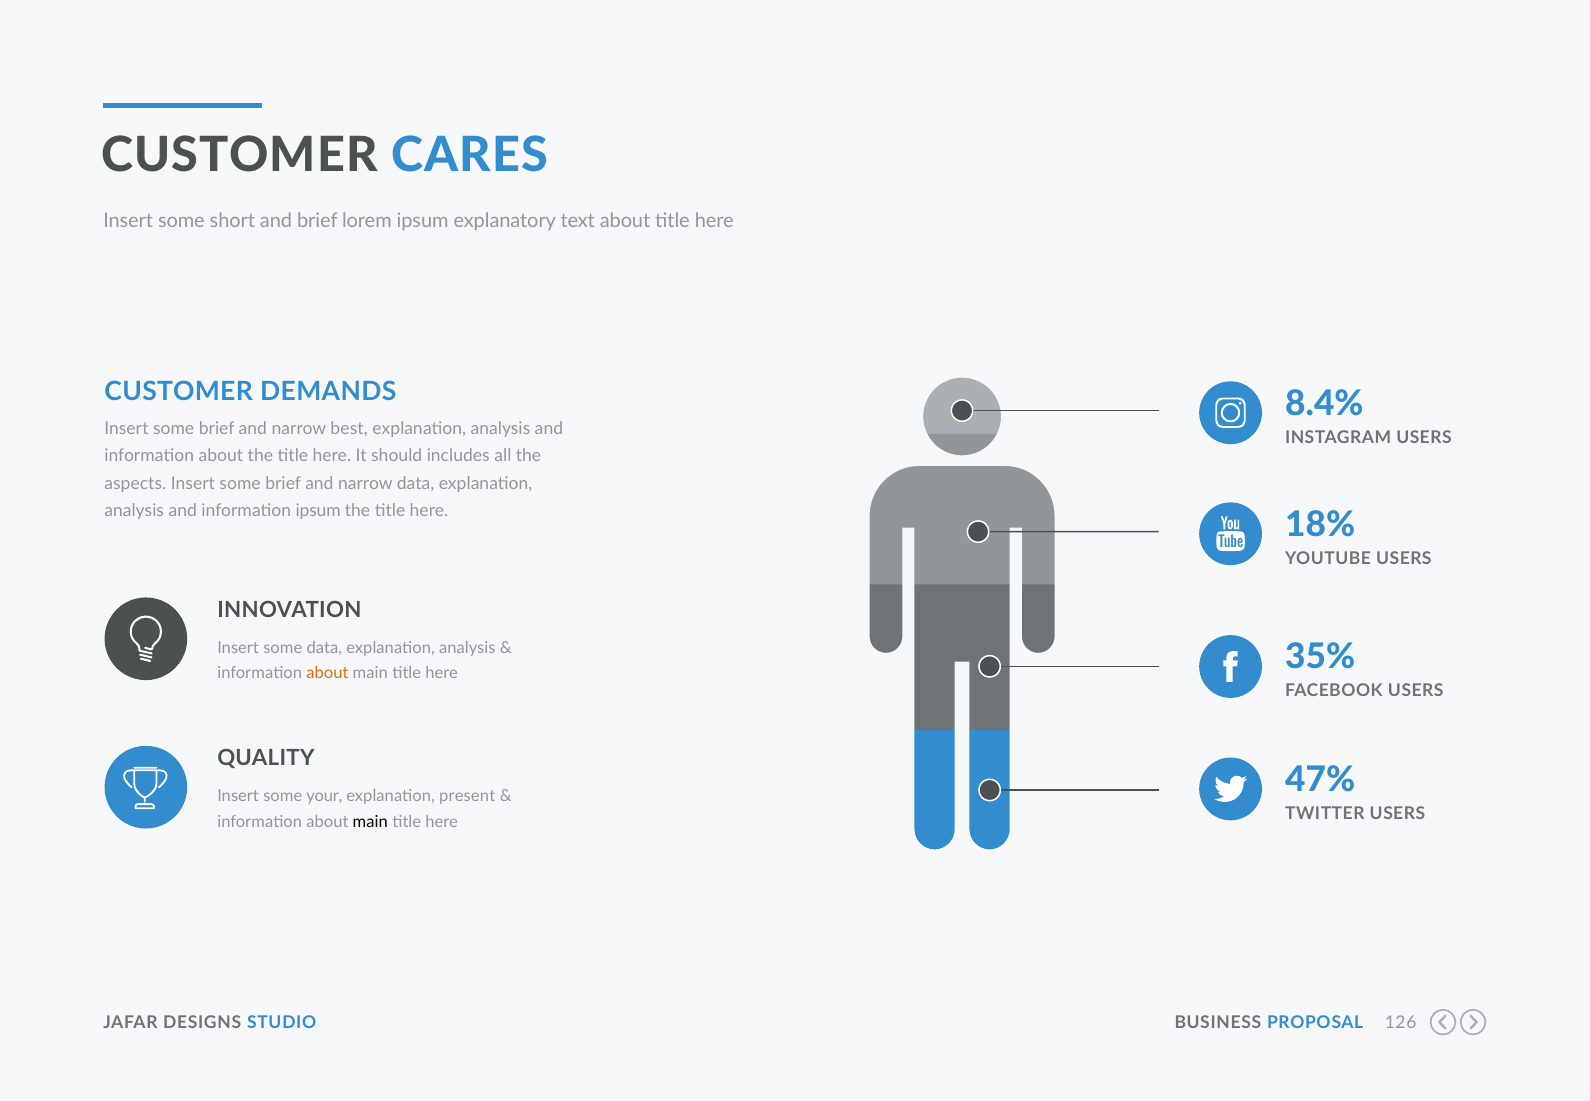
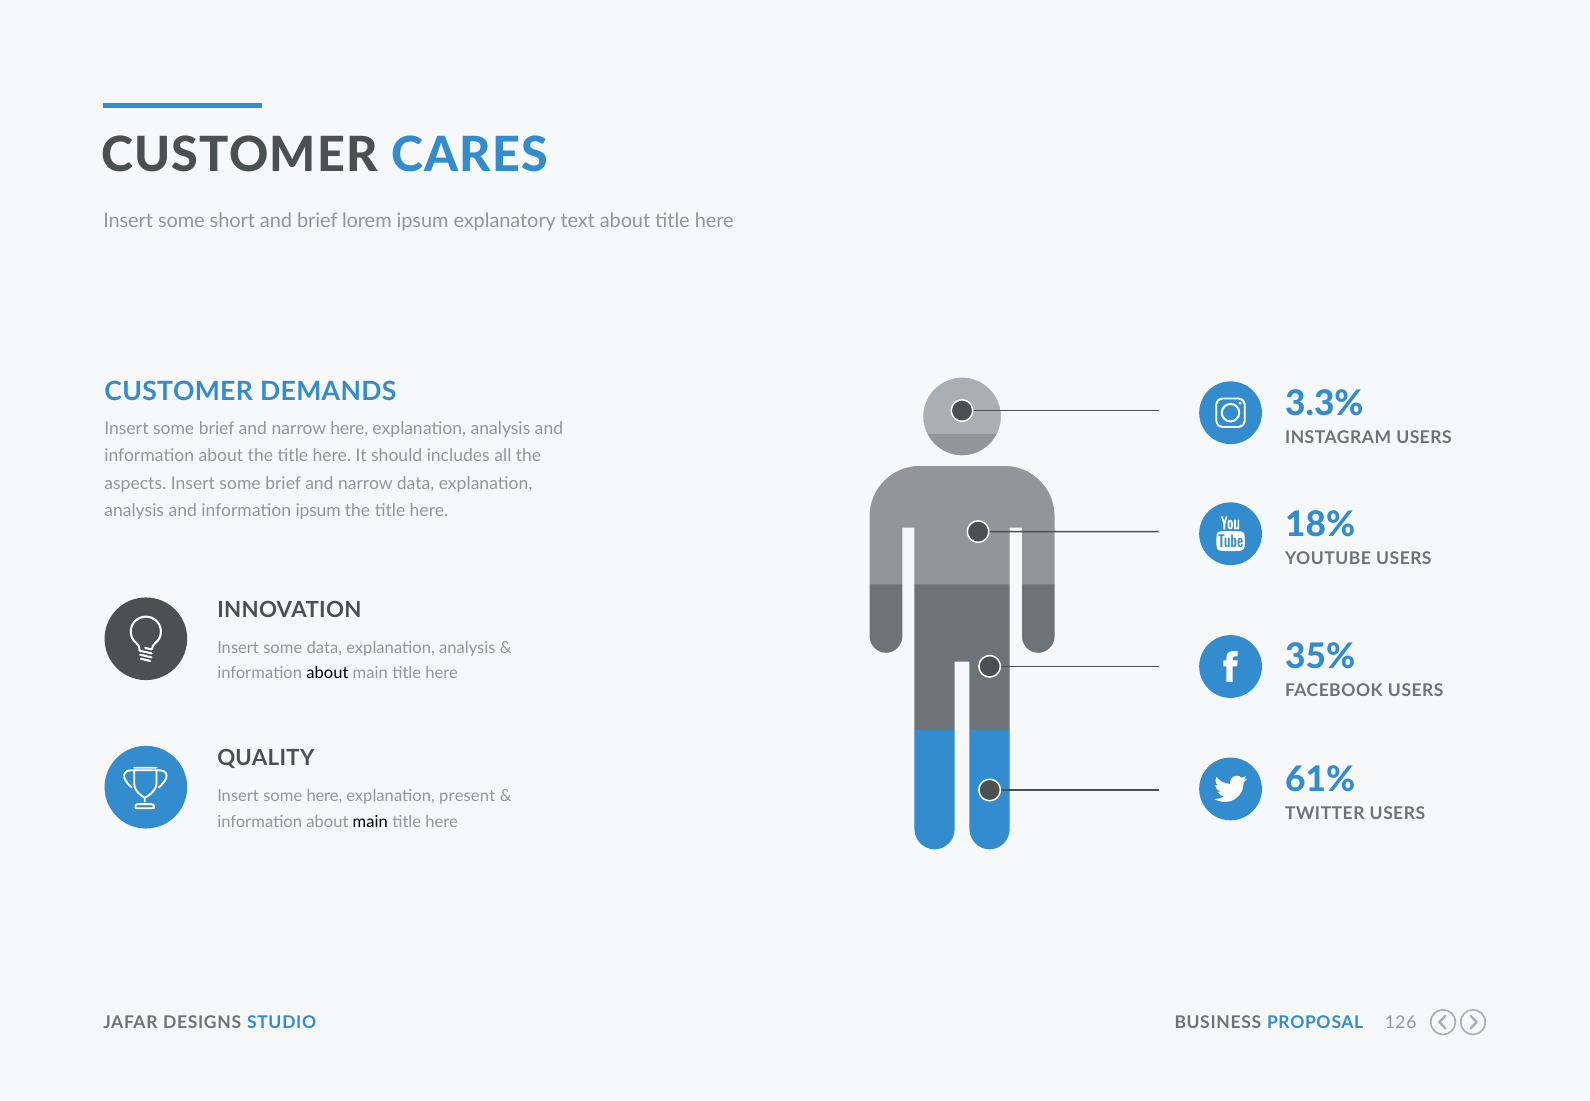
8.4%: 8.4% -> 3.3% (1324, 403)
narrow best: best -> here (349, 428)
about colour: orange -> black (327, 673)
47%: 47% -> 61% (1320, 780)
some your: your -> here (324, 796)
